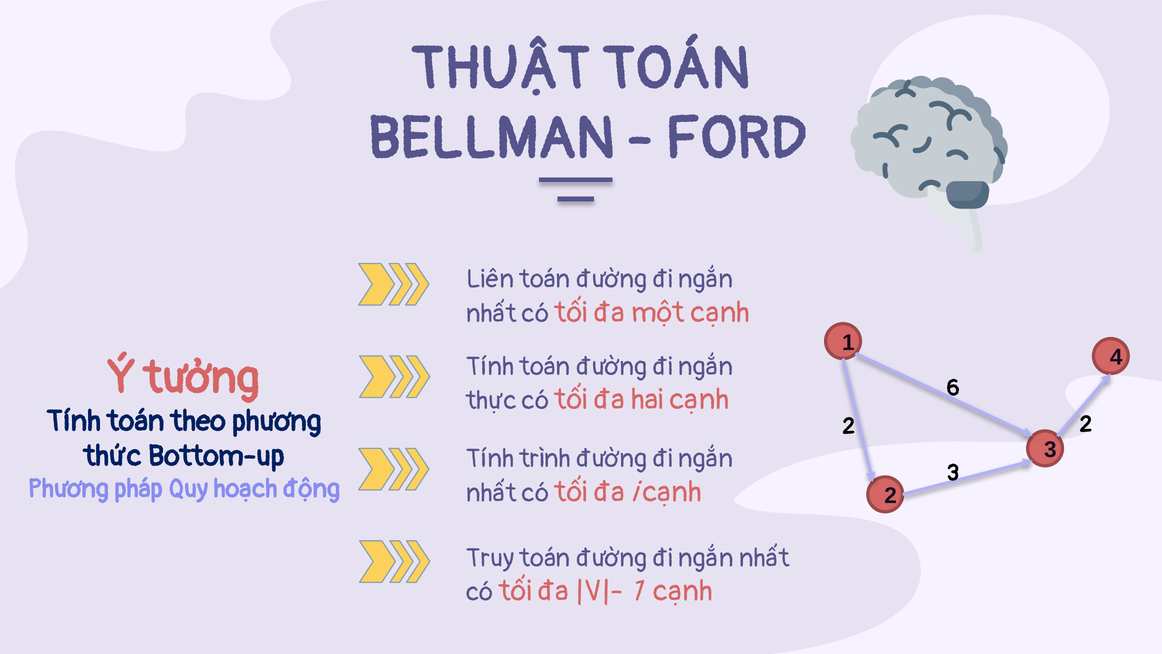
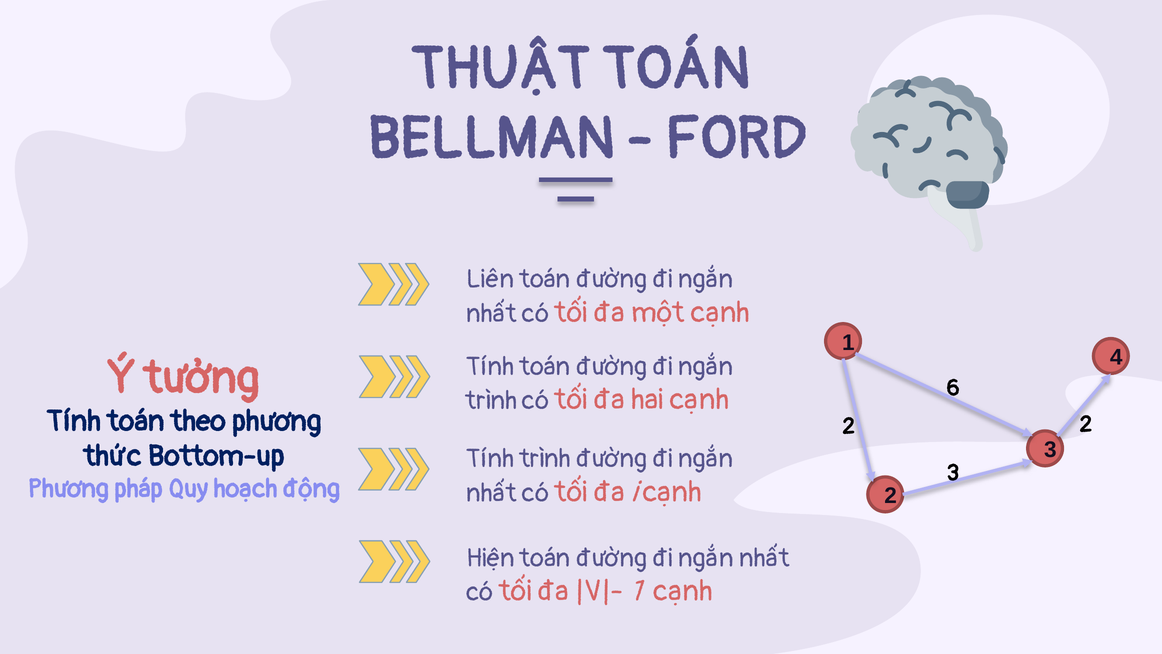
thực: thực -> trình (492, 401)
Truy: Truy -> Hiện (490, 558)
